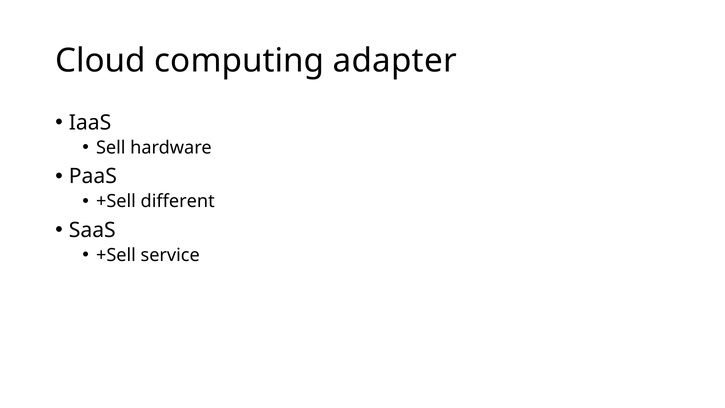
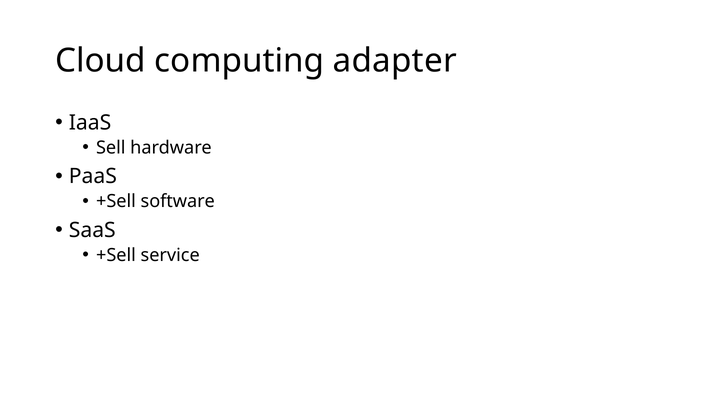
different: different -> software (178, 201)
